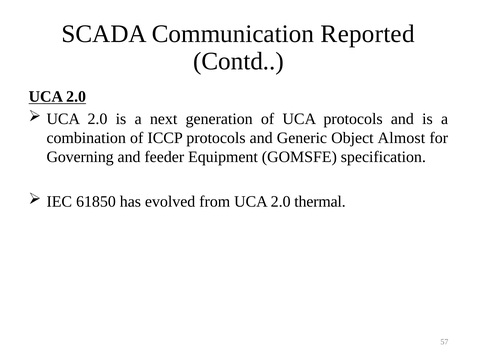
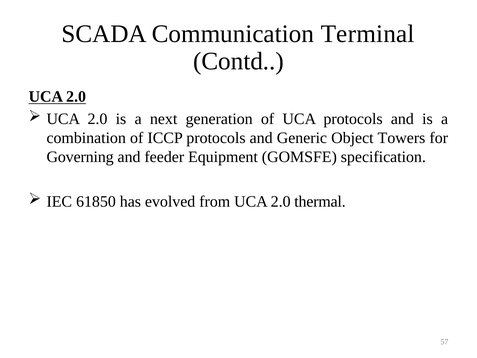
Reported: Reported -> Terminal (368, 34)
Almost: Almost -> Towers (401, 138)
